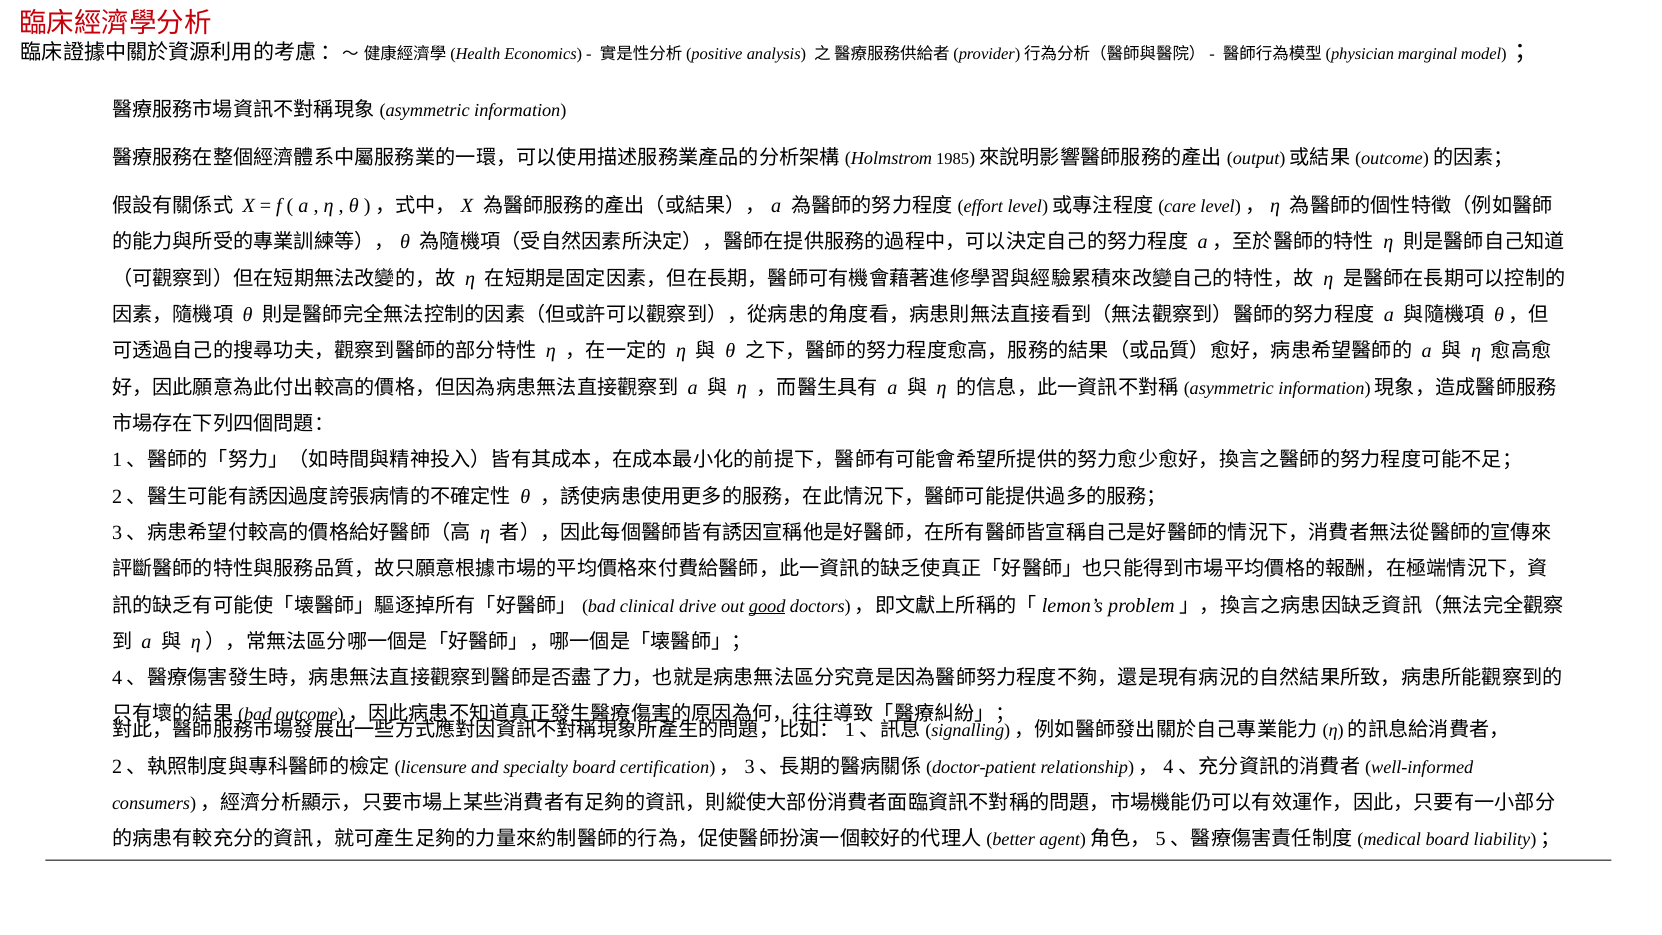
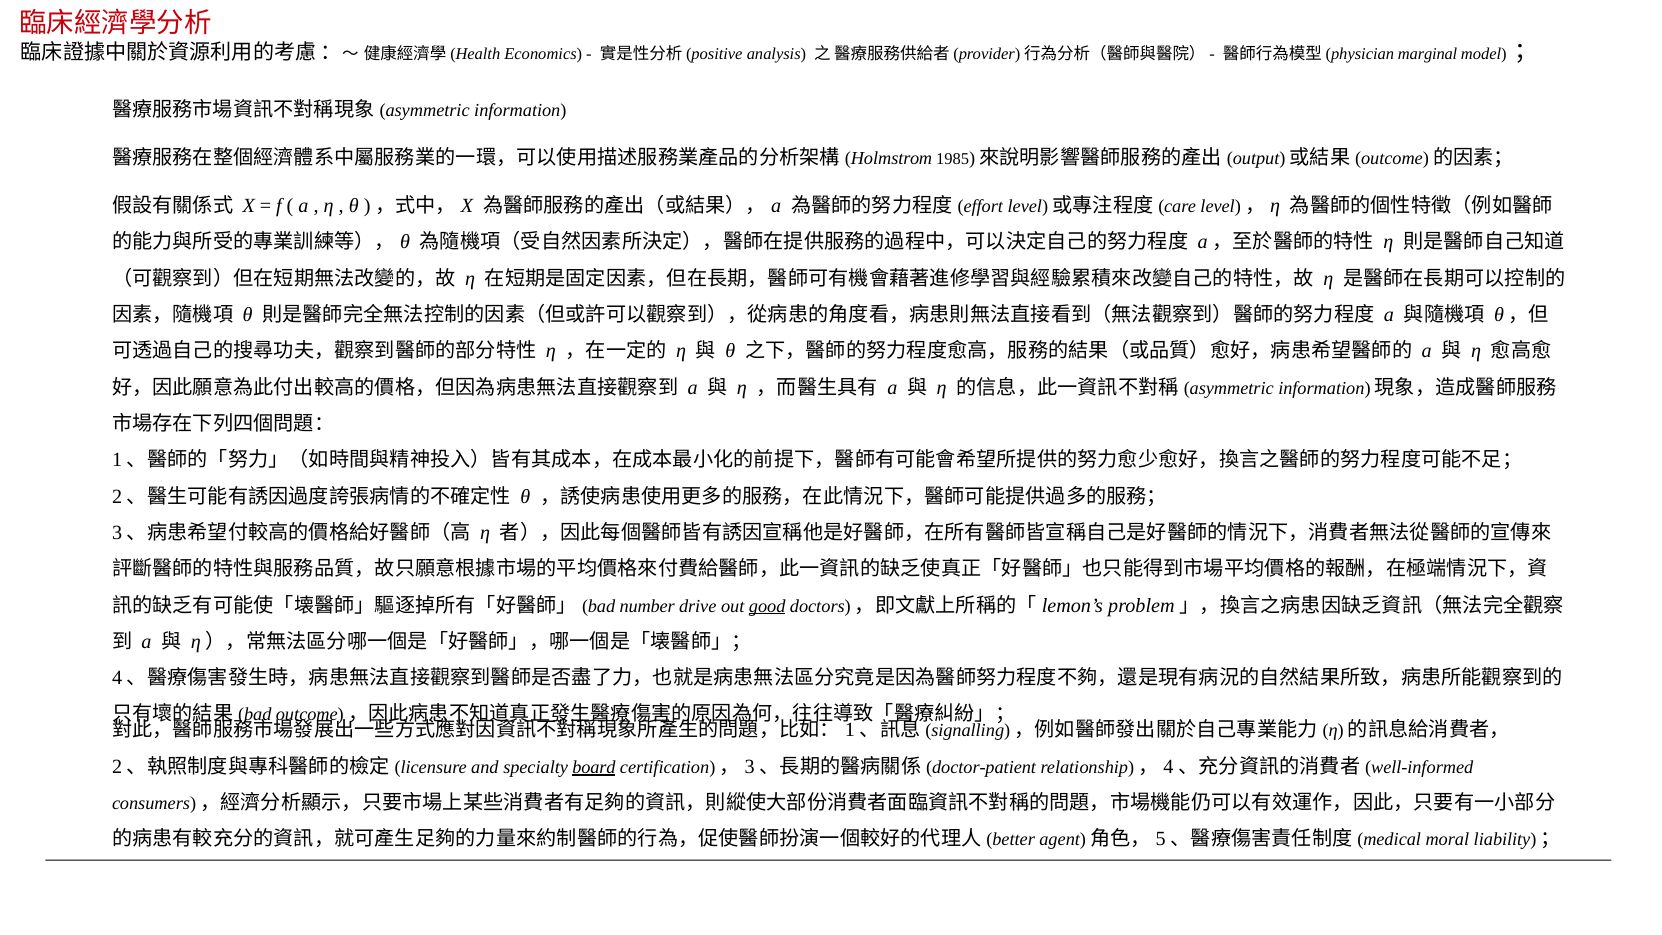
clinical: clinical -> number (647, 606)
board underline: none -> present (594, 767)
board: board -> moral (1447, 839)
